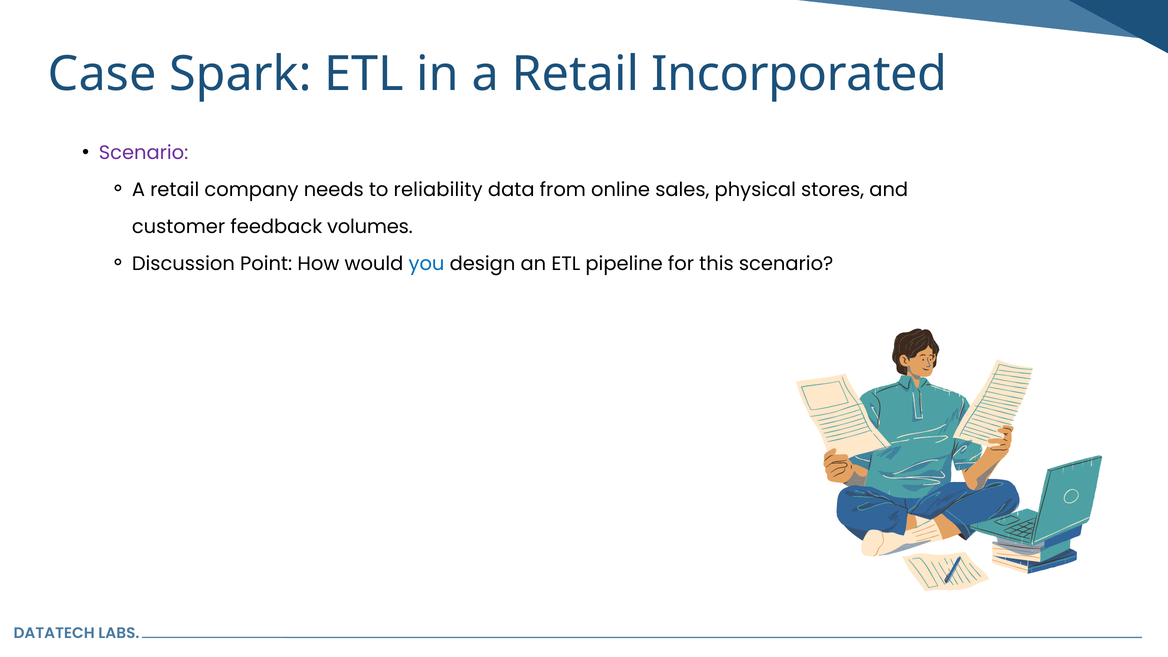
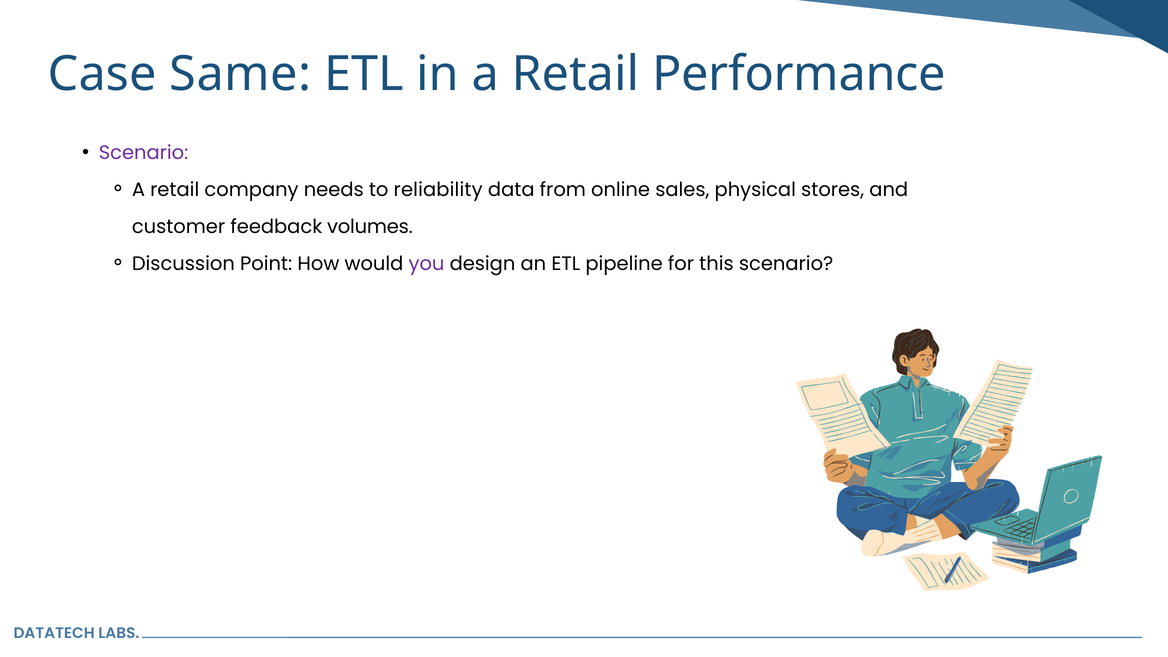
Spark: Spark -> Same (240, 74)
Incorporated: Incorporated -> Performance (799, 74)
you colour: blue -> purple (426, 264)
